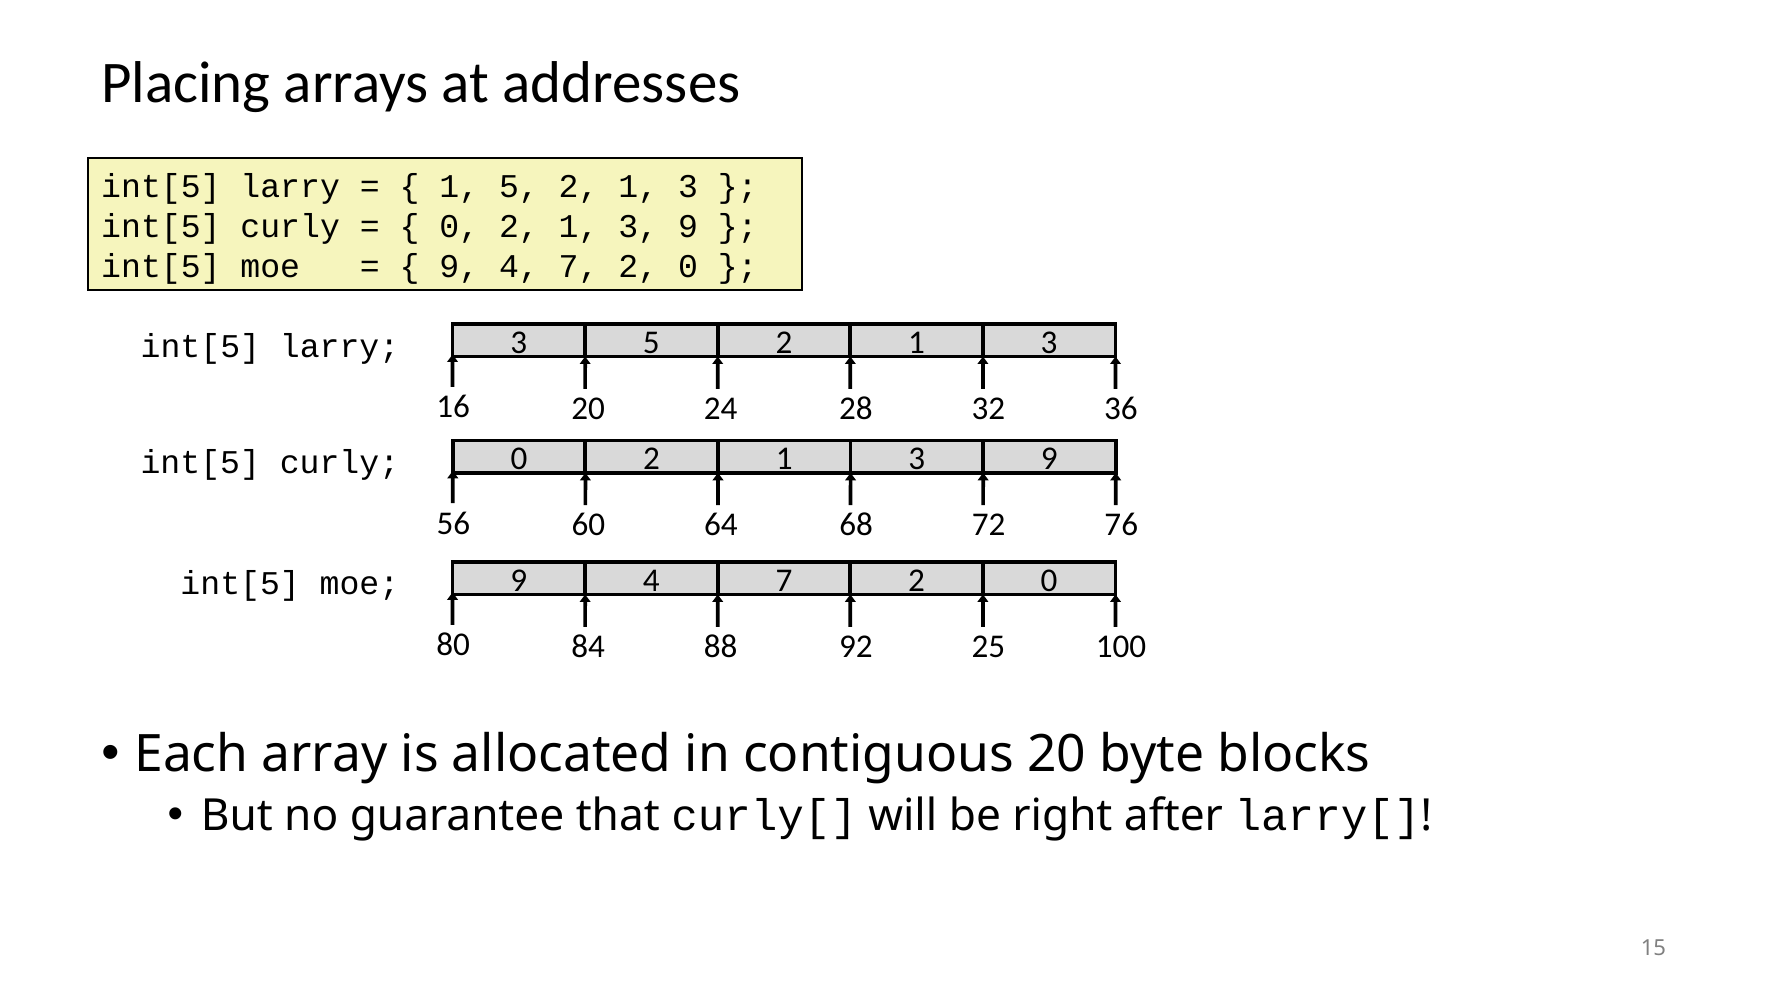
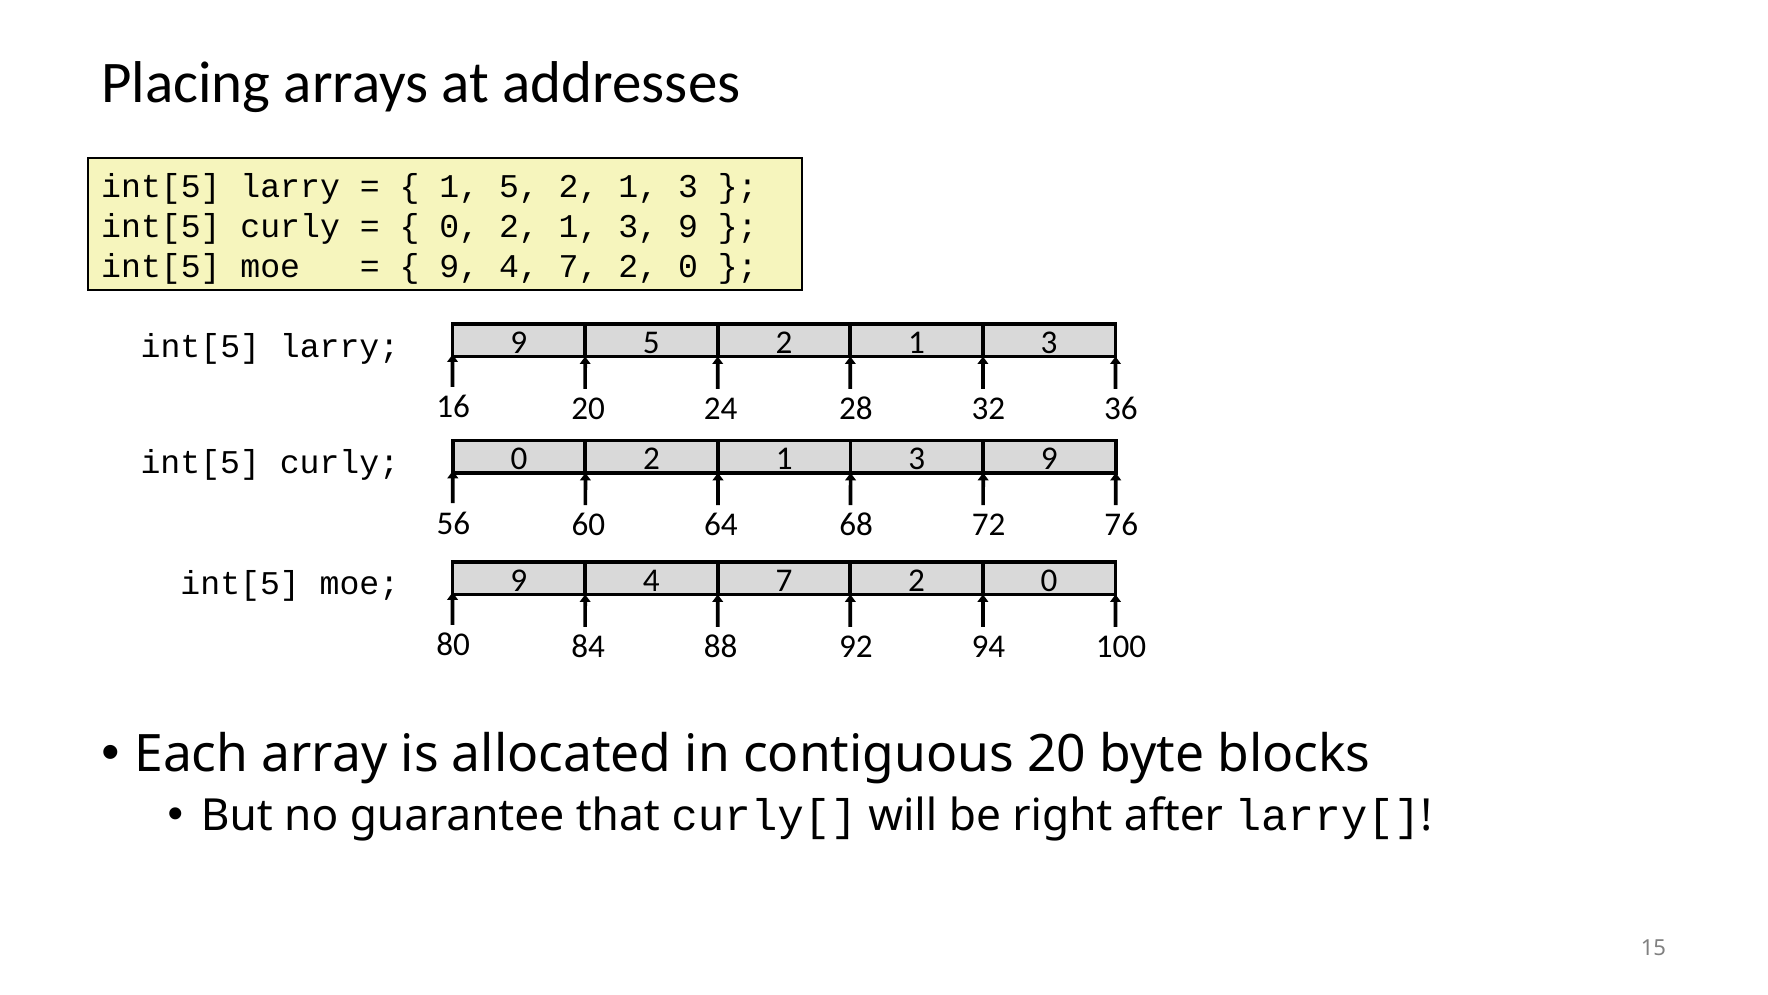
larry 3: 3 -> 9 (519, 343)
25: 25 -> 94 (988, 646)
